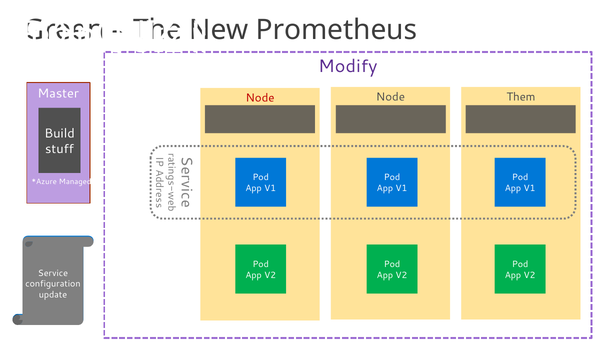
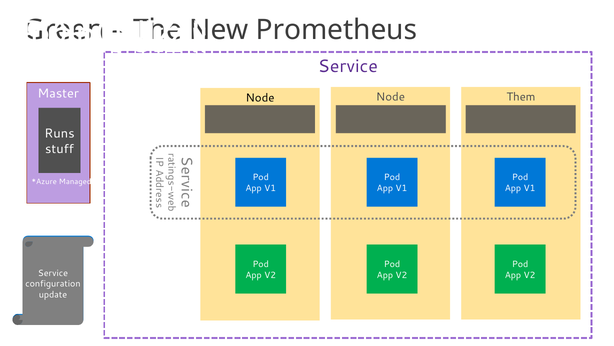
Modify: Modify -> Service (348, 66)
Node colour: red -> black (260, 98)
Build: Build -> Runs (59, 133)
